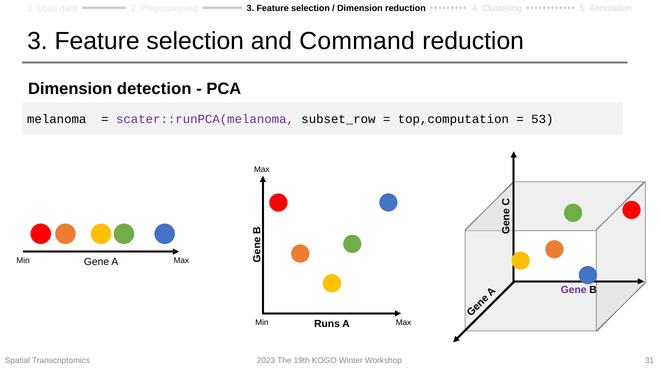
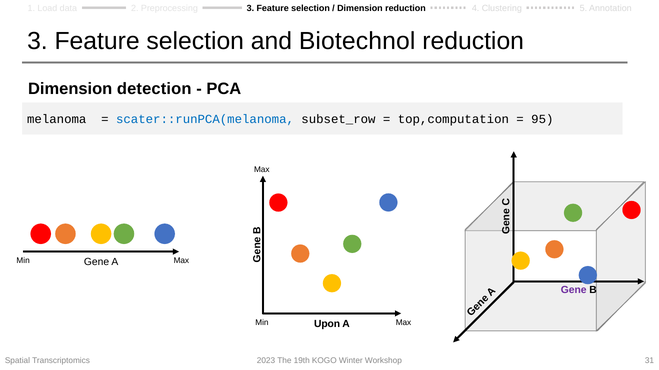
Command: Command -> Biotechnol (357, 41)
scater::runPCA(melanoma colour: purple -> blue (205, 120)
53: 53 -> 95 (542, 120)
Runs: Runs -> Upon (327, 324)
